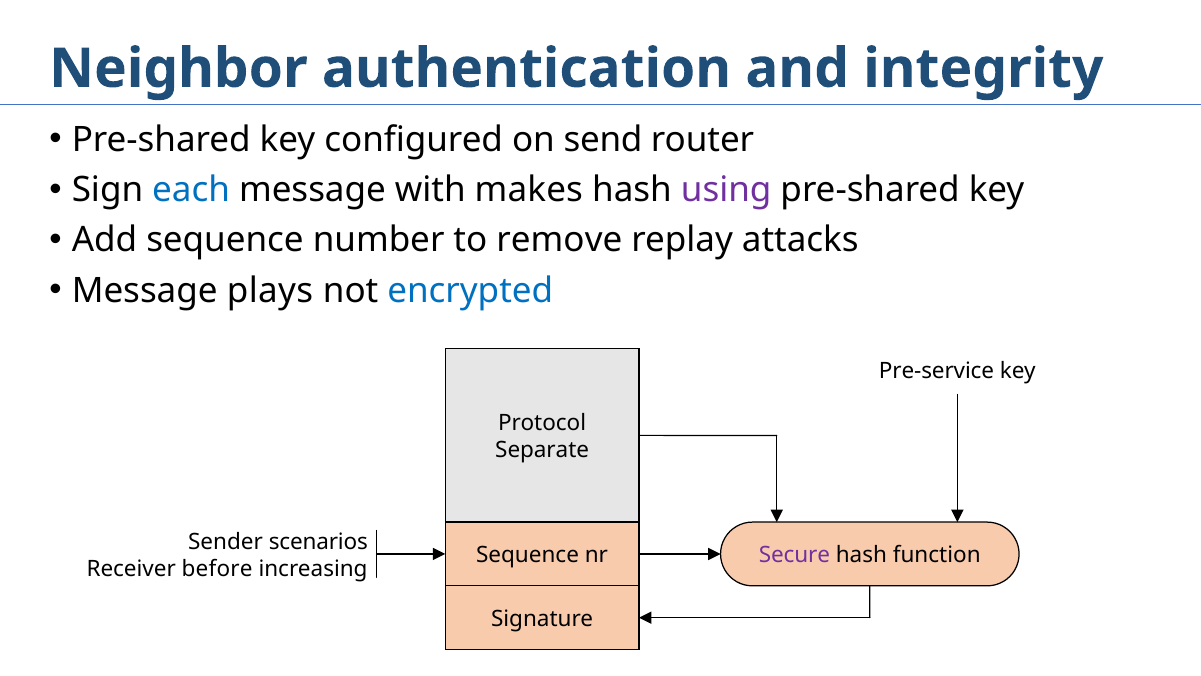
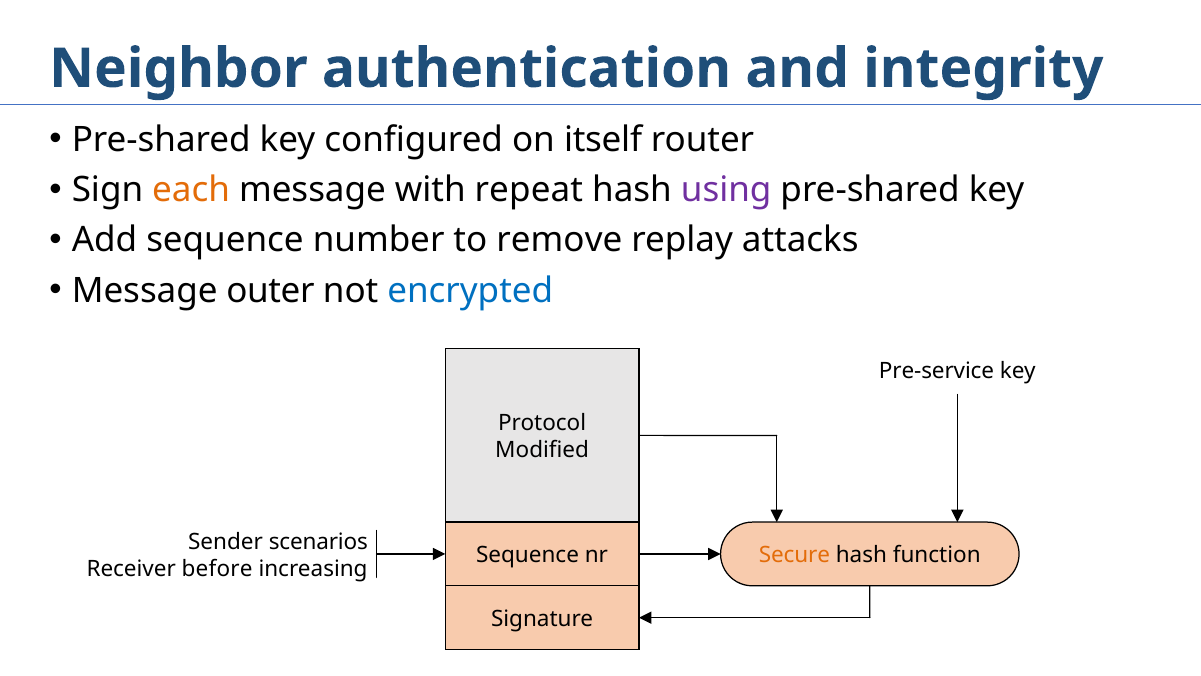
send: send -> itself (603, 139)
each colour: blue -> orange (191, 190)
makes: makes -> repeat (529, 190)
plays: plays -> outer (270, 290)
Separate: Separate -> Modified (542, 450)
Secure colour: purple -> orange (794, 555)
